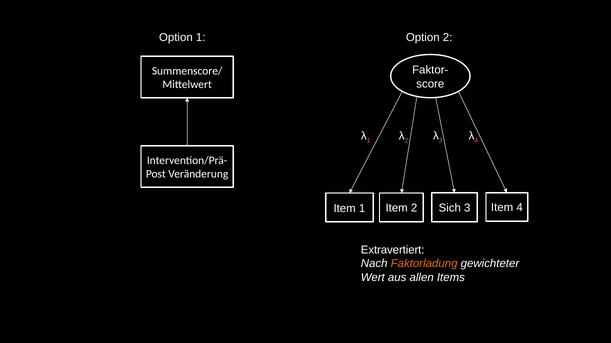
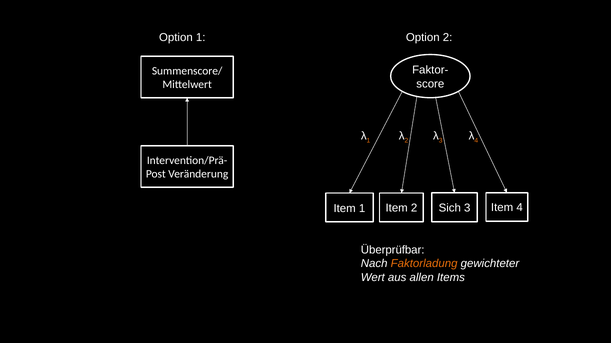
Extravertiert: Extravertiert -> Überprüfbar (393, 250)
